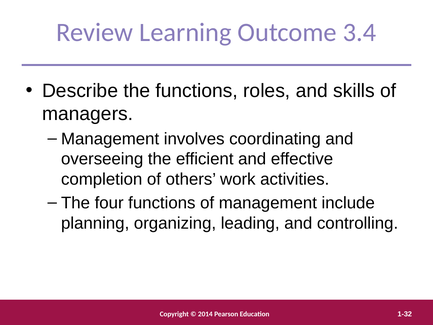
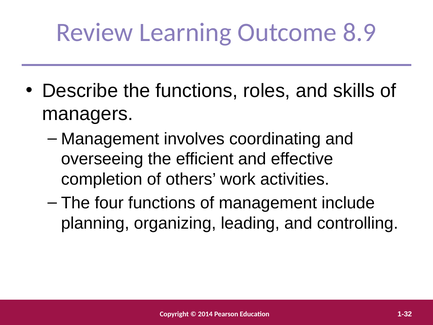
3.4: 3.4 -> 8.9 (360, 33)
